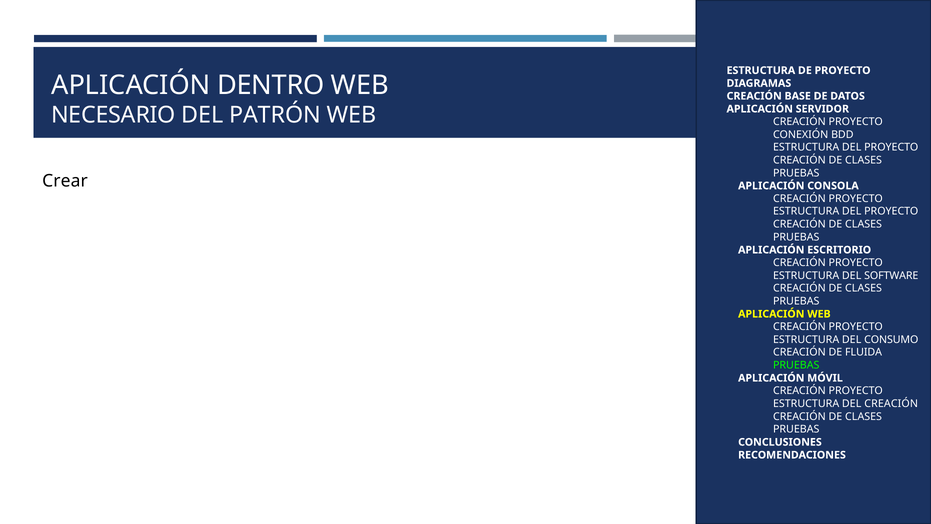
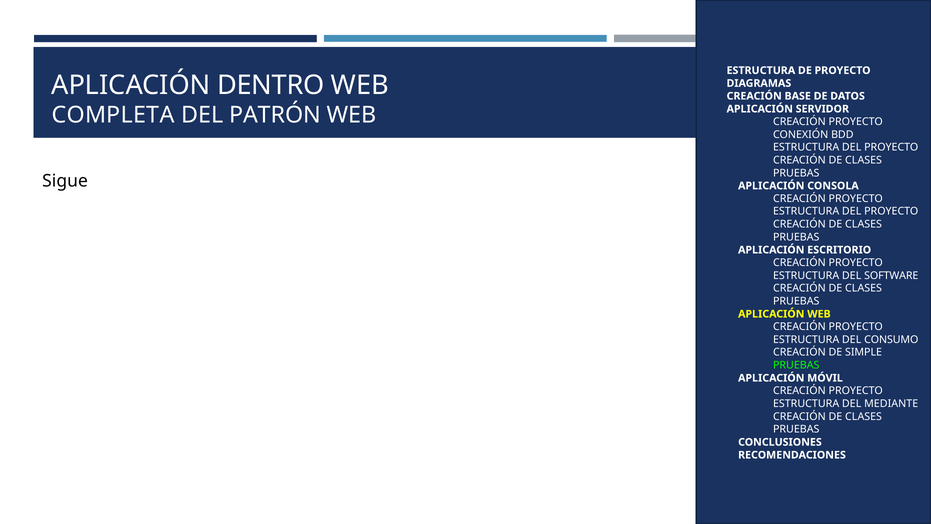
NECESARIO: NECESARIO -> COMPLETA (113, 115)
Crear: Crear -> Sigue (65, 181)
FLUIDA: FLUIDA -> SIMPLE (864, 352)
DEL CREACIÓN: CREACIÓN -> MEDIANTE (891, 403)
